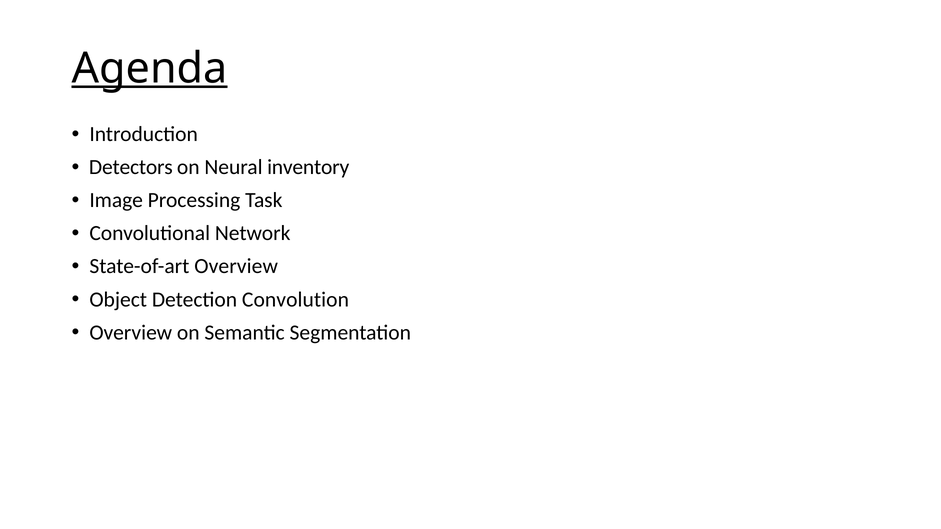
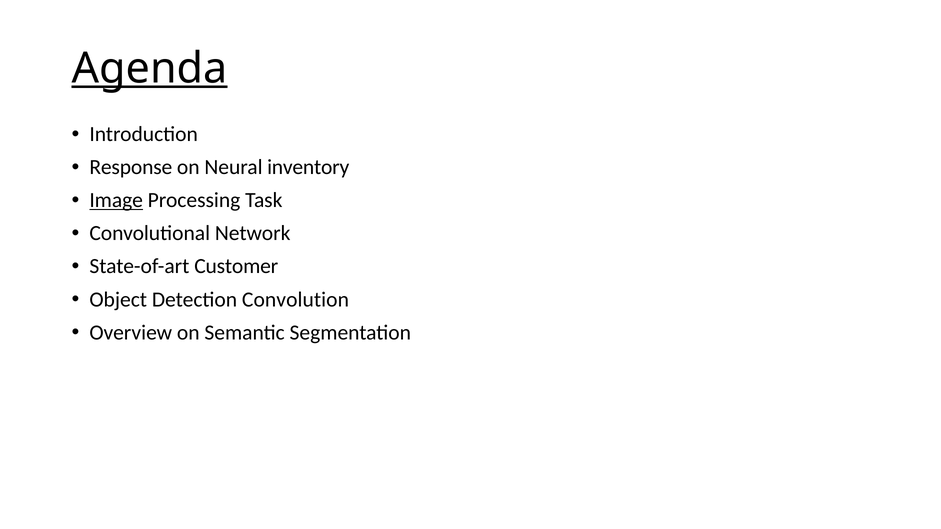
Detectors: Detectors -> Response (131, 167)
Image underline: none -> present (116, 200)
State-of-art Overview: Overview -> Customer (236, 267)
